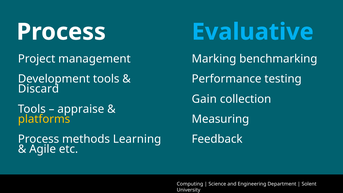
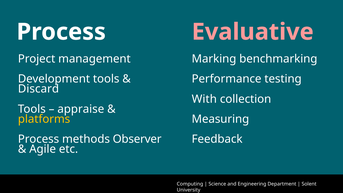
Evaluative colour: light blue -> pink (253, 32)
Gain: Gain -> With (204, 99)
Learning: Learning -> Observer (137, 139)
